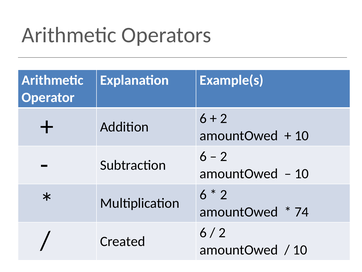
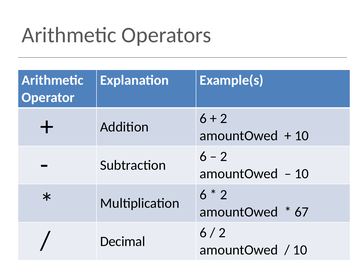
74: 74 -> 67 (302, 212)
Created: Created -> Decimal (123, 241)
